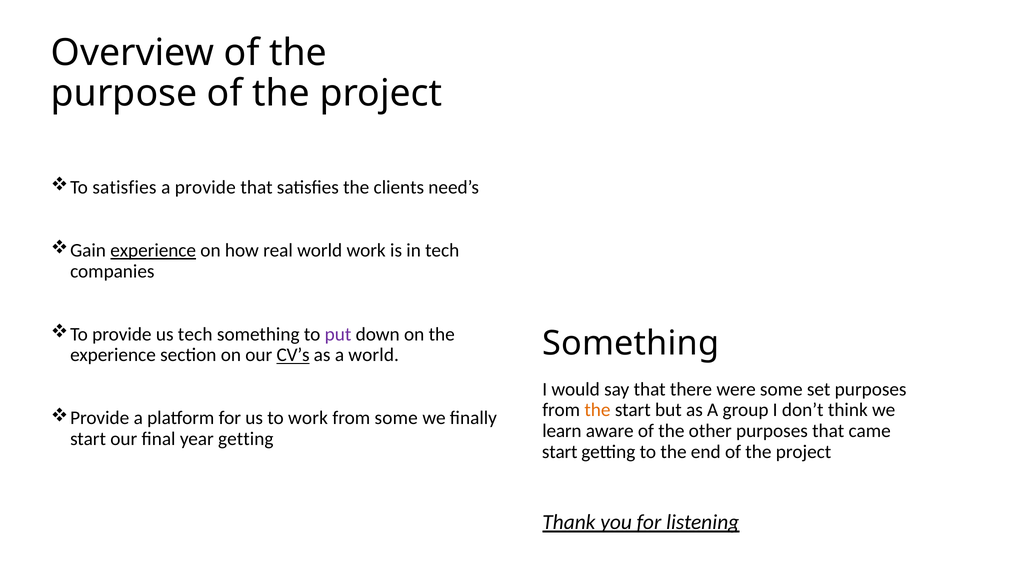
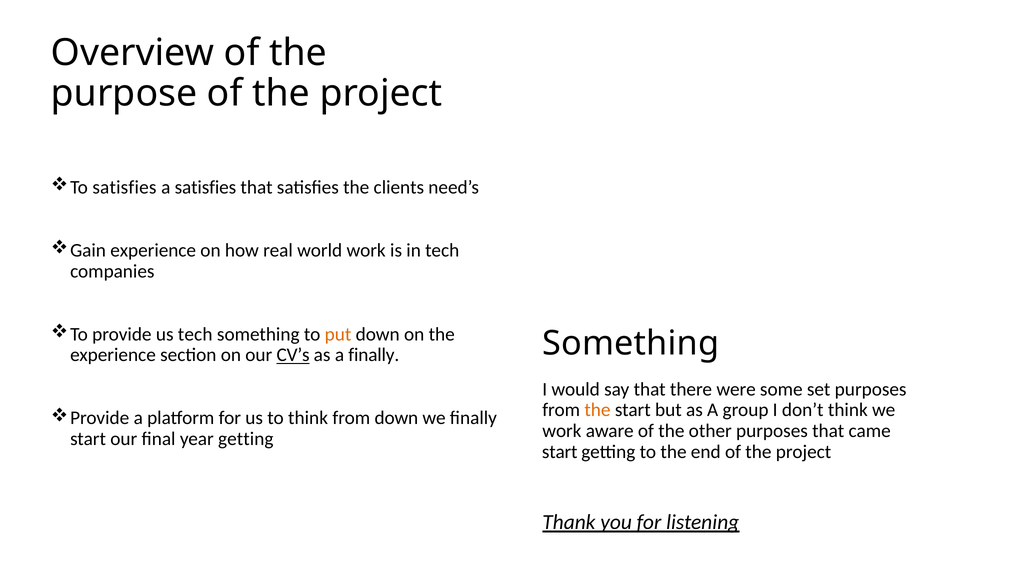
a provide: provide -> satisfies (205, 187)
experience underline: present -> none (153, 250)
put colour: purple -> orange (338, 334)
a world: world -> finally (374, 355)
to work: work -> think (308, 418)
from some: some -> down (396, 418)
learn: learn -> work (562, 431)
